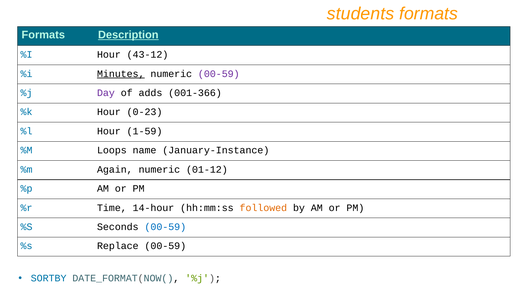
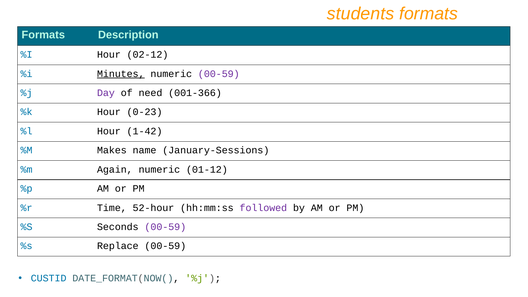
Description underline: present -> none (128, 35)
43-12: 43-12 -> 02-12 (148, 55)
adds: adds -> need (150, 93)
1-59: 1-59 -> 1-42 (145, 131)
Loops: Loops -> Makes (112, 150)
January-Instance: January-Instance -> January-Sessions (216, 150)
14-hour: 14-hour -> 52-hour (153, 208)
followed colour: orange -> purple (263, 208)
00-59 colour: blue -> purple (165, 227)
SORTBY: SORTBY -> CUSTID (49, 278)
